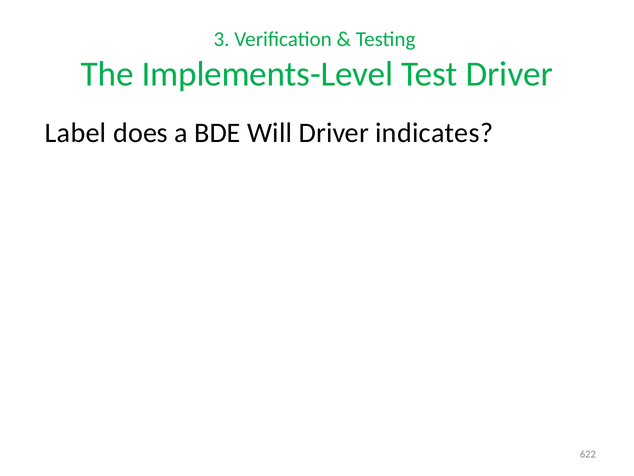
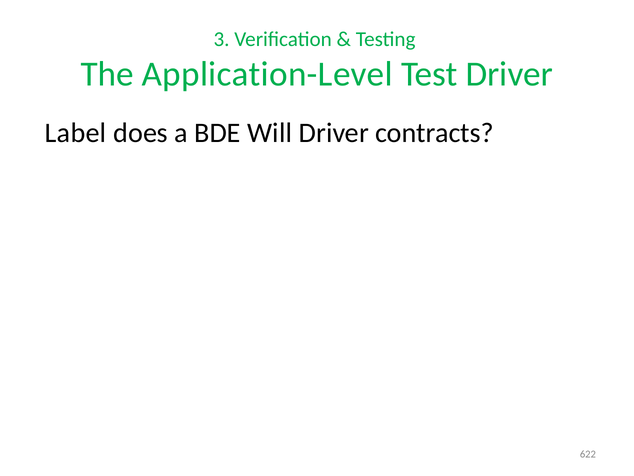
Implements-Level: Implements-Level -> Application-Level (267, 74)
indicates: indicates -> contracts (434, 133)
